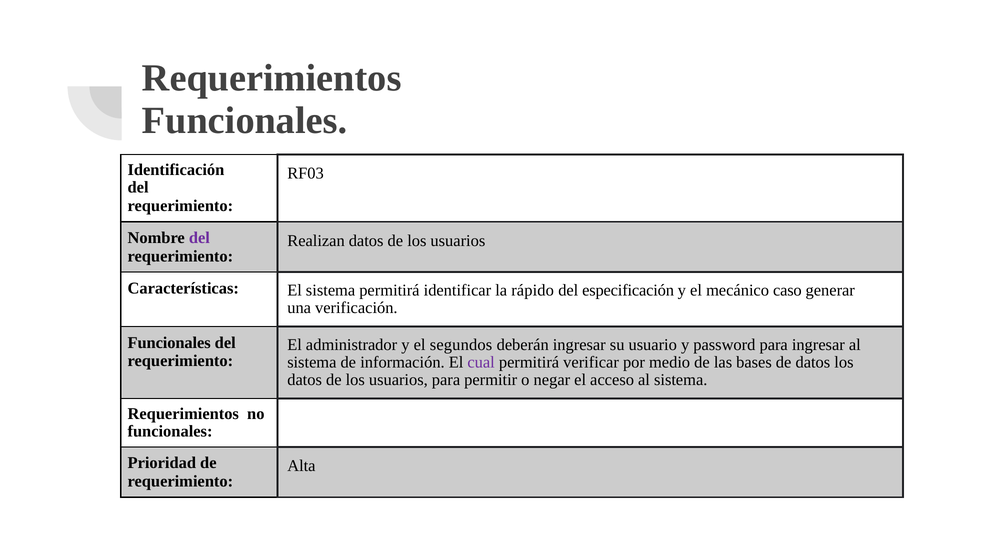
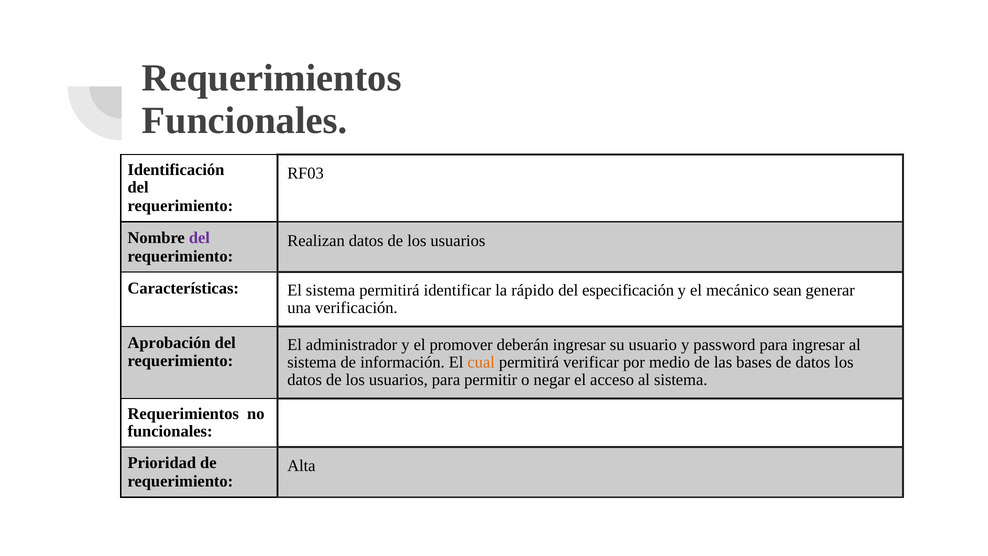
caso: caso -> sean (787, 290)
Funcionales: Funcionales -> Aprobación (169, 342)
segundos: segundos -> promover (461, 345)
cual colour: purple -> orange (481, 362)
